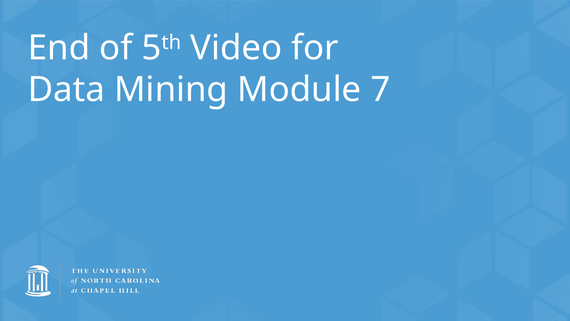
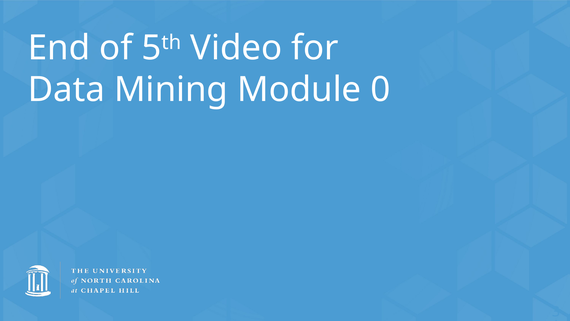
7: 7 -> 0 (380, 90)
